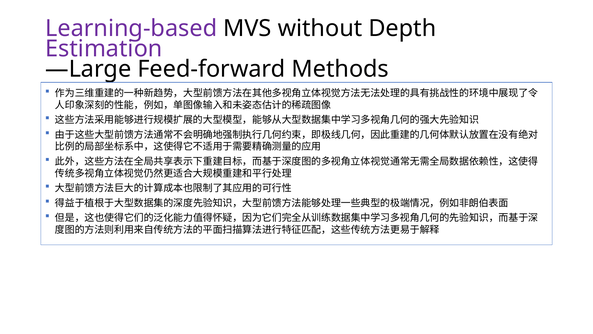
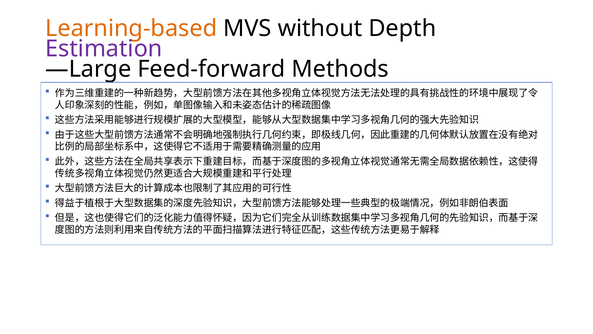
Learning-based colour: purple -> orange (131, 28)
